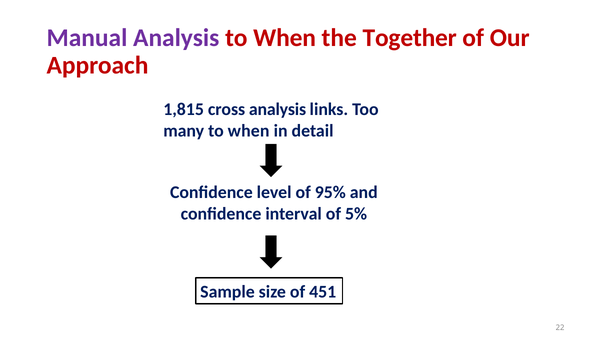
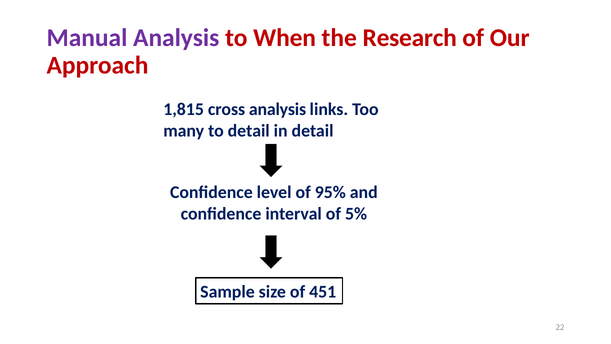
Together: Together -> Research (410, 38)
many to when: when -> detail (249, 131)
